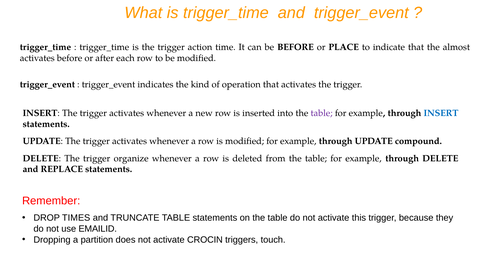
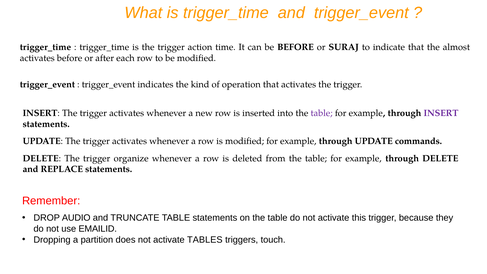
PLACE: PLACE -> SURAJ (344, 47)
INSERT colour: blue -> purple (441, 113)
compound: compound -> commands (418, 141)
TIMES: TIMES -> AUDIO (76, 218)
CROCIN: CROCIN -> TABLES (205, 240)
